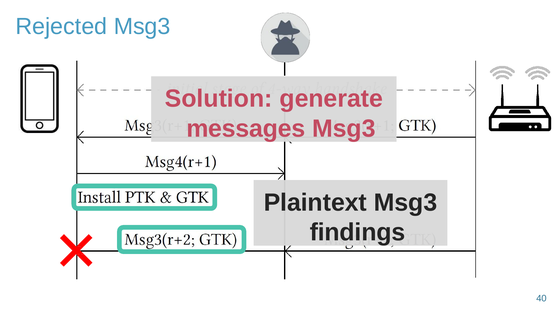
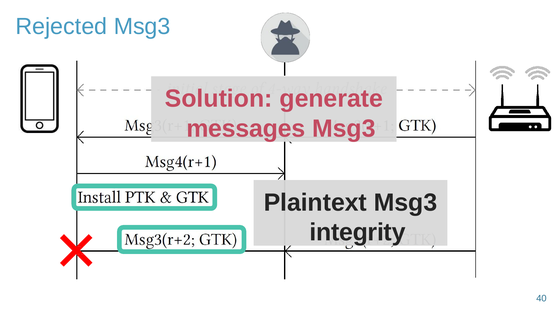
findings: findings -> integrity (358, 232)
